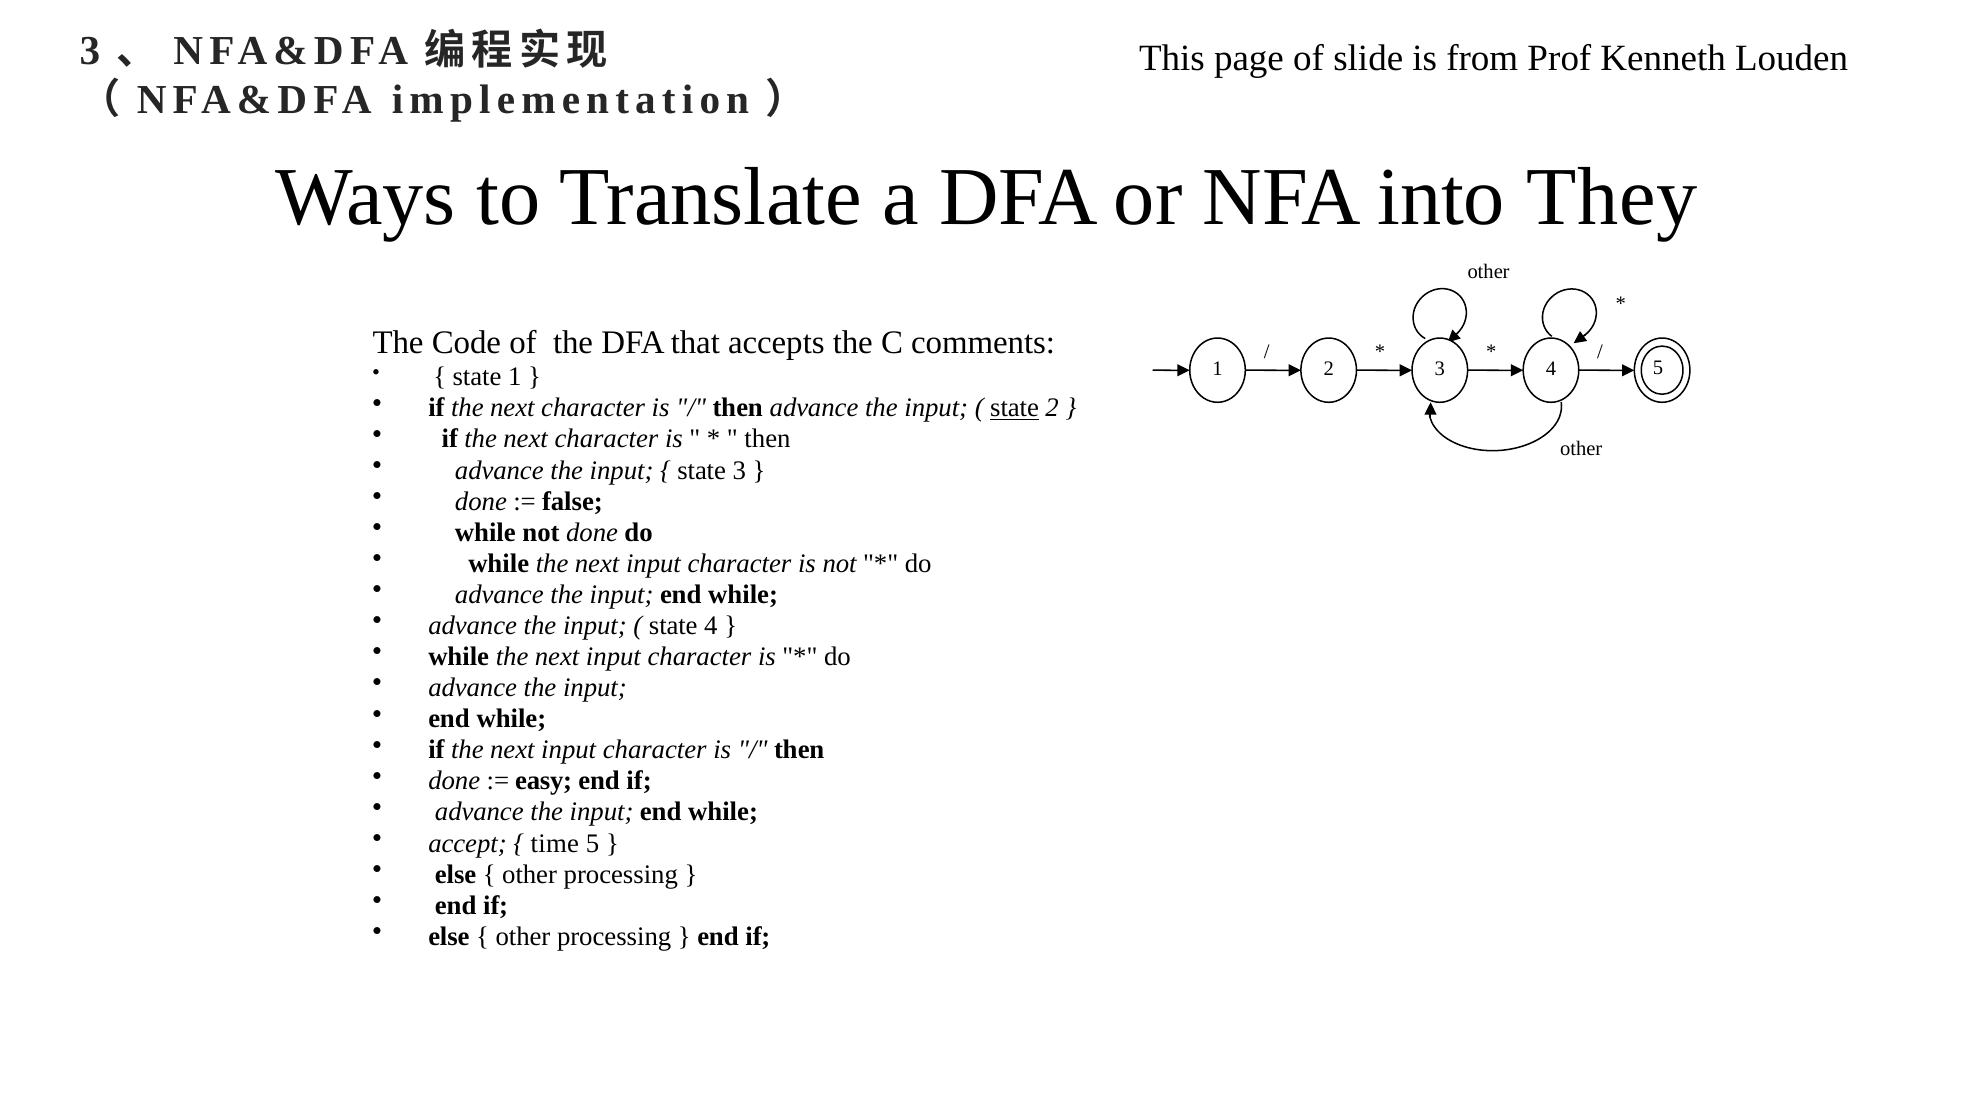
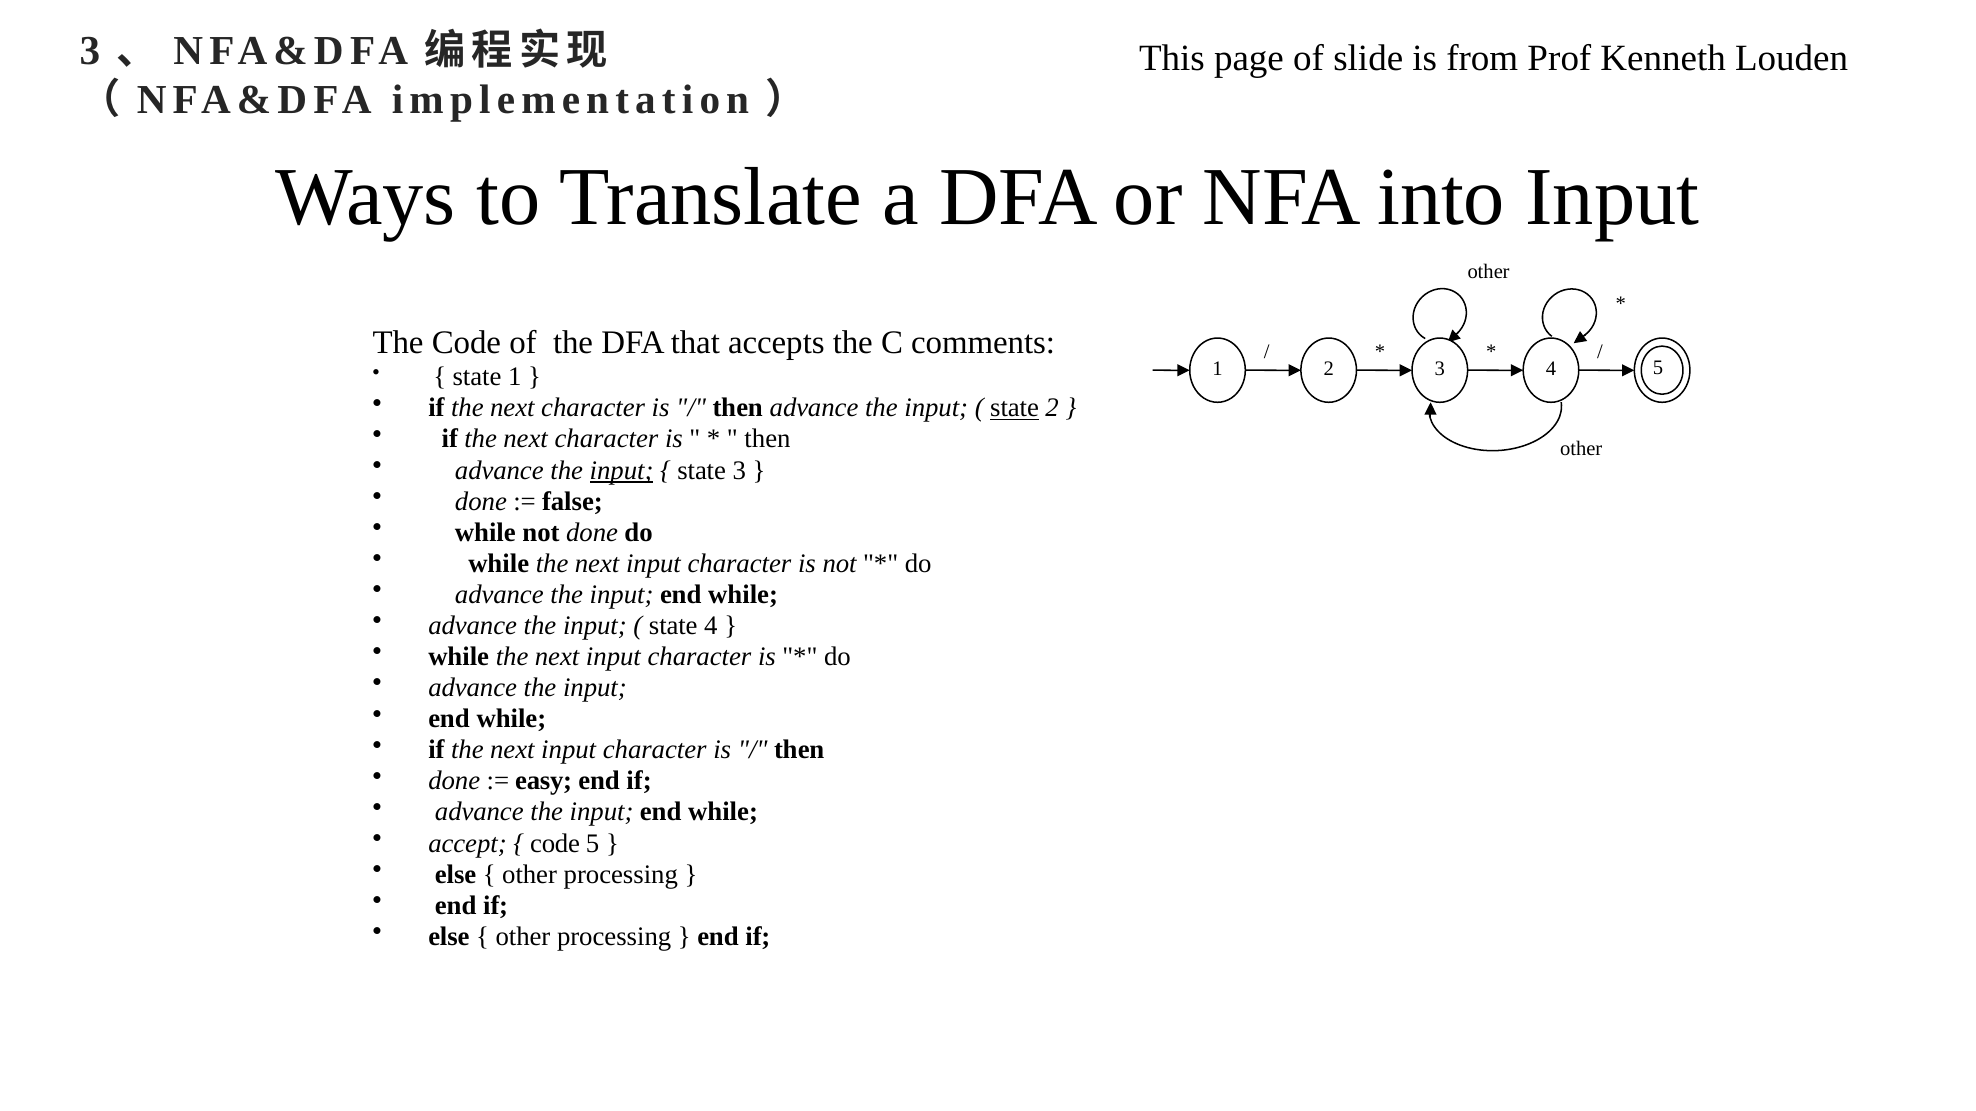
into They: They -> Input (1612, 197)
input underline: none -> present (622, 470)
time: time -> code (555, 844)
